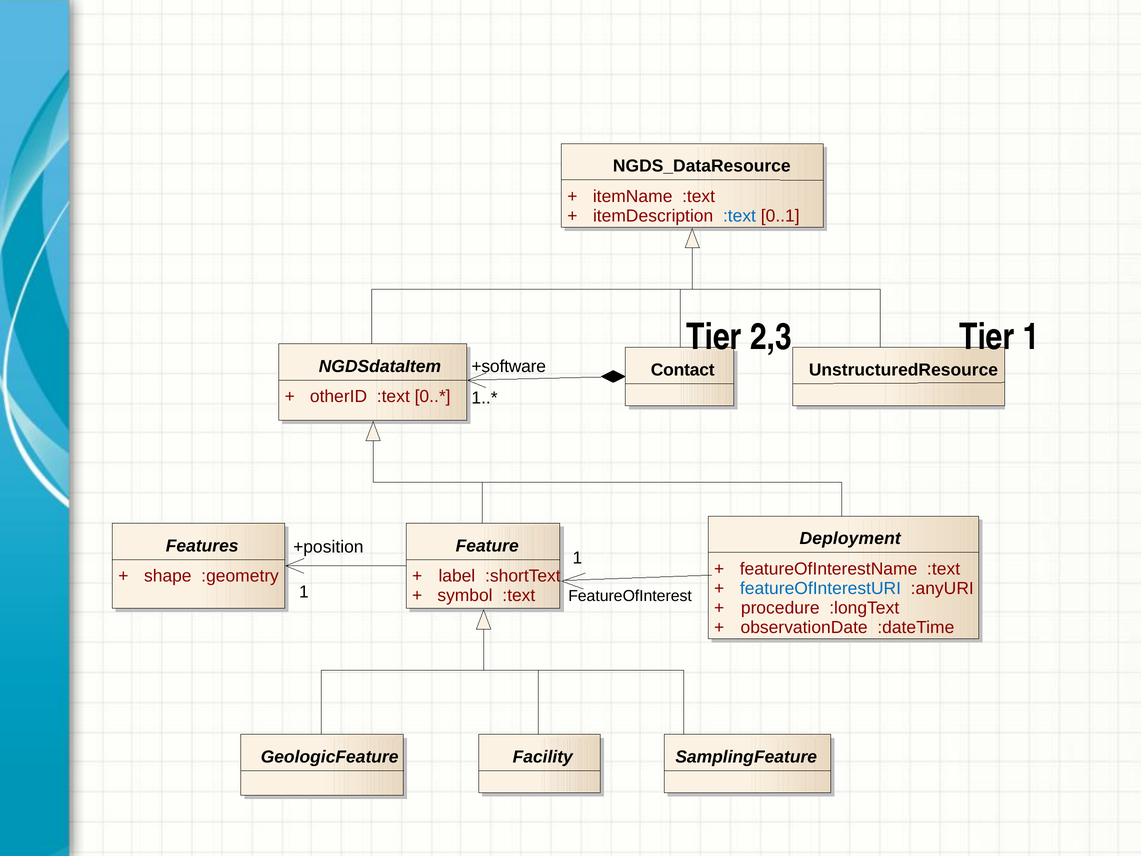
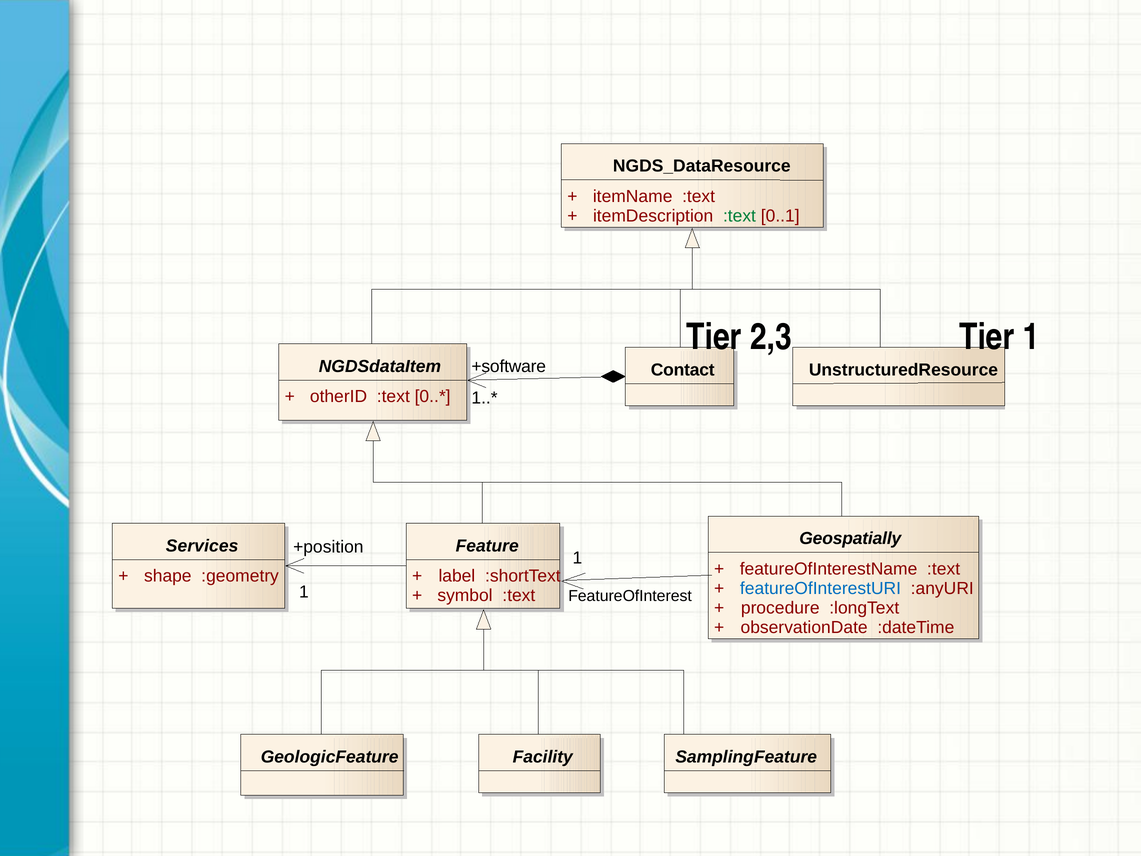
:text colour: blue -> green (739, 216)
Deployment: Deployment -> Geospatially (850, 538)
Features: Features -> Services (202, 546)
